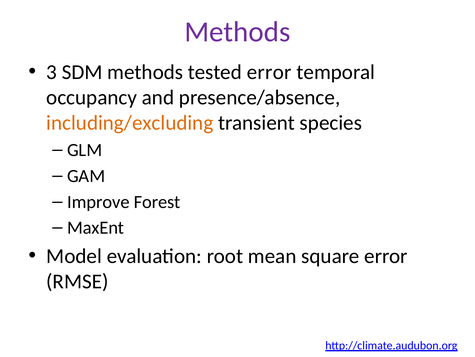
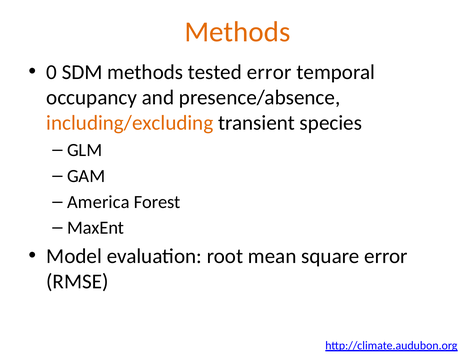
Methods colour: purple -> orange (237, 32)
3: 3 -> 0 (52, 72)
Improve: Improve -> America (98, 202)
